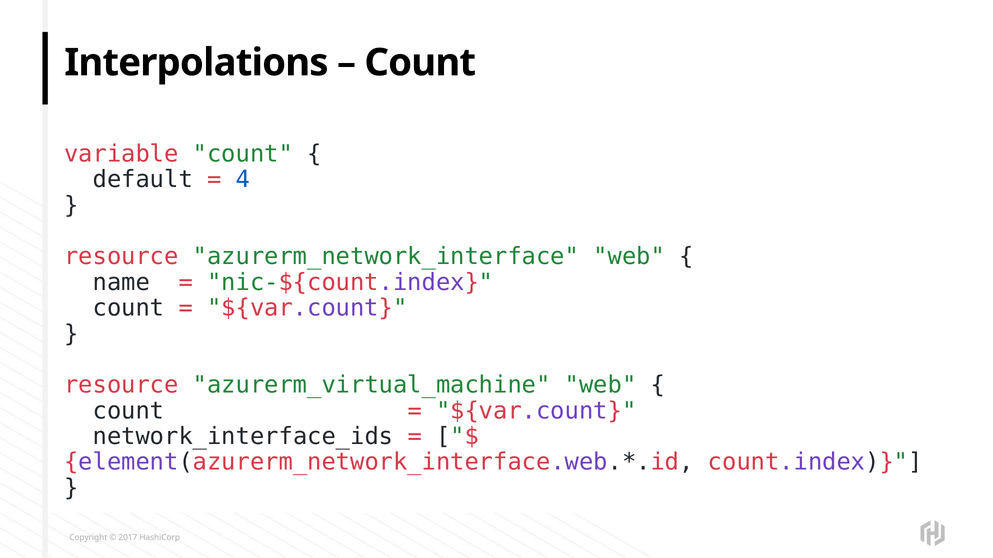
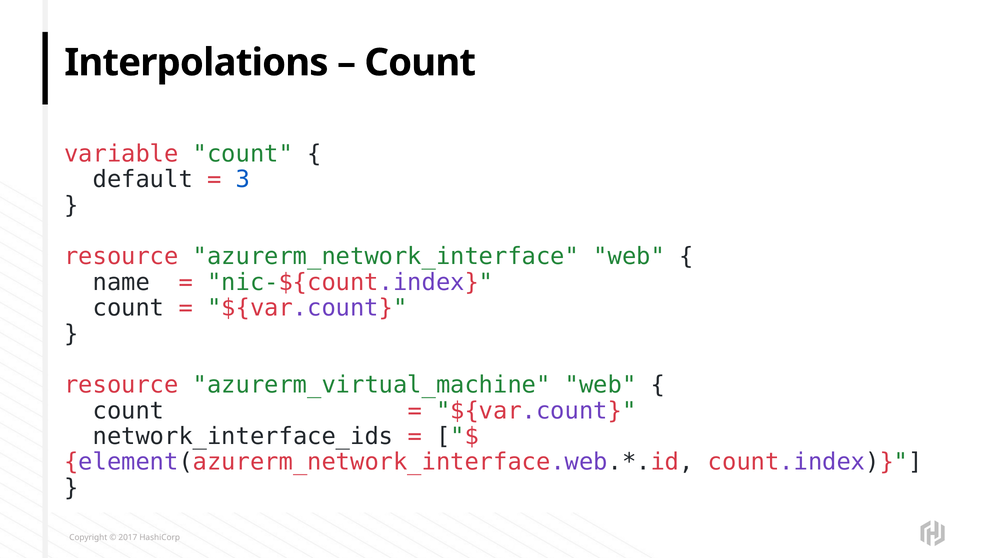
4: 4 -> 3 (243, 180)
